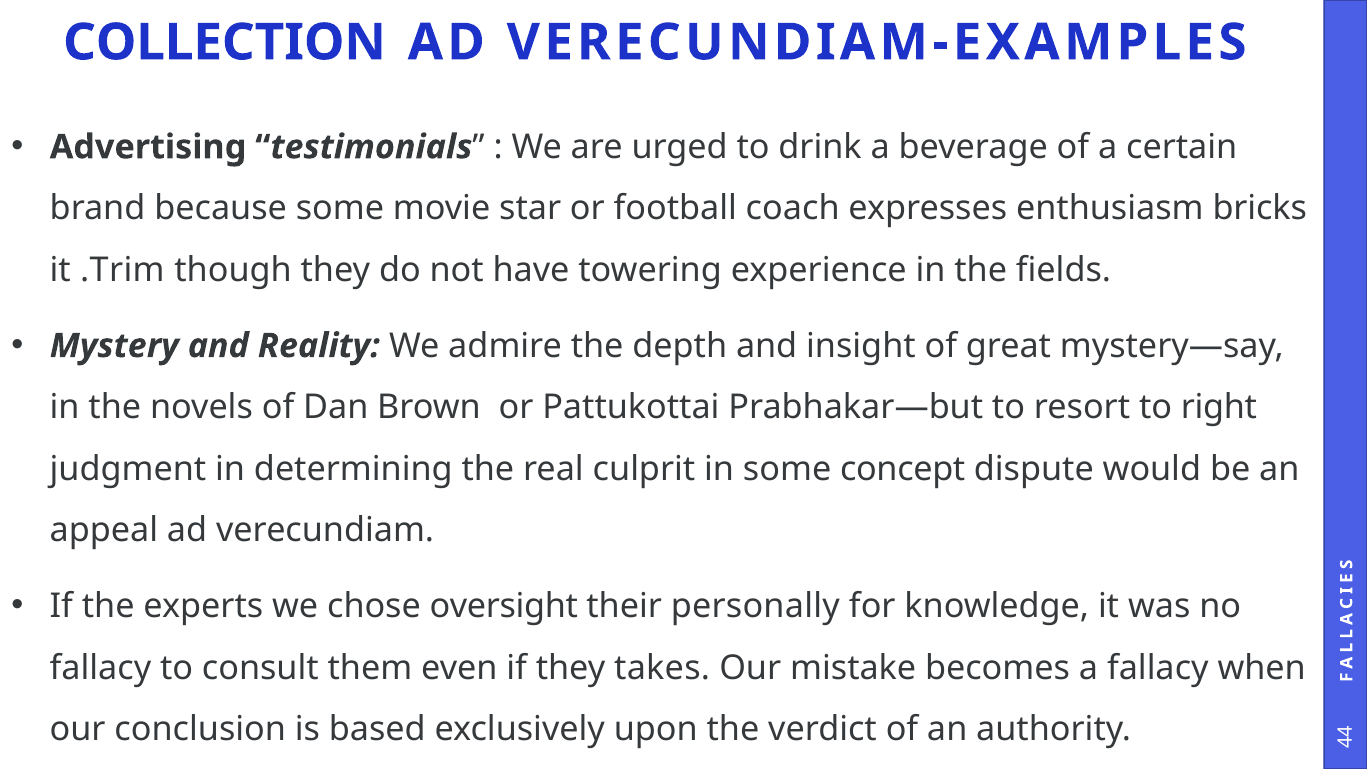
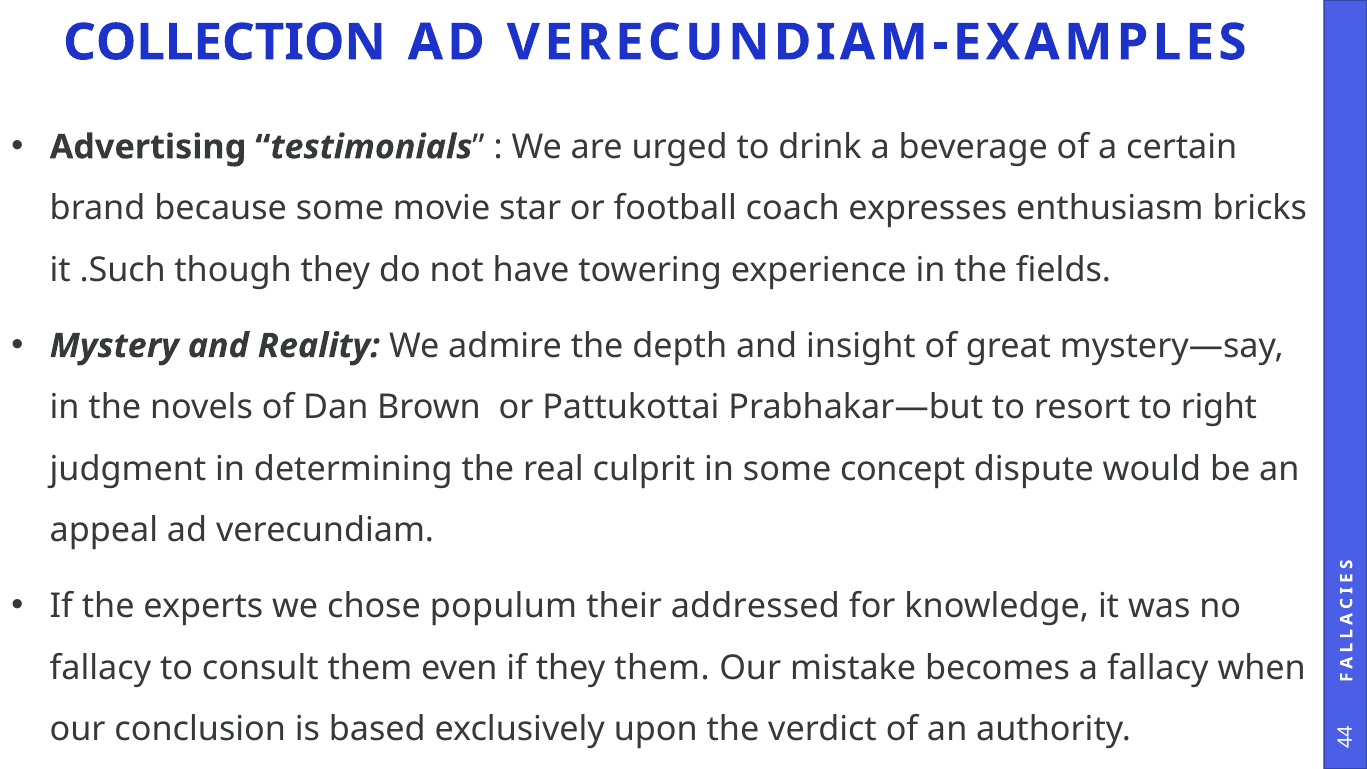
.Trim: .Trim -> .Such (123, 270)
oversight: oversight -> populum (503, 606)
personally: personally -> addressed (755, 606)
they takes: takes -> them (662, 668)
